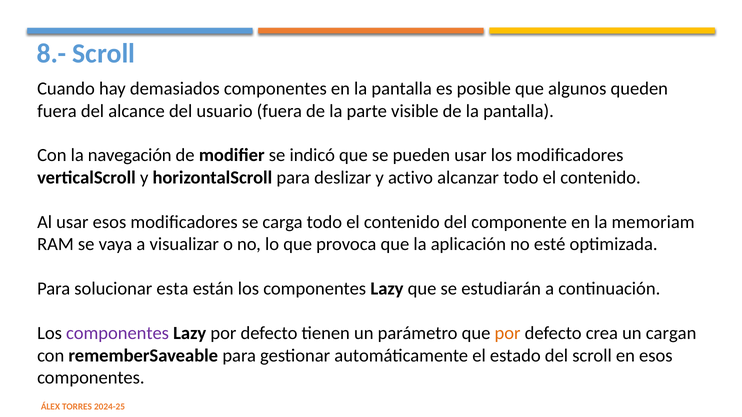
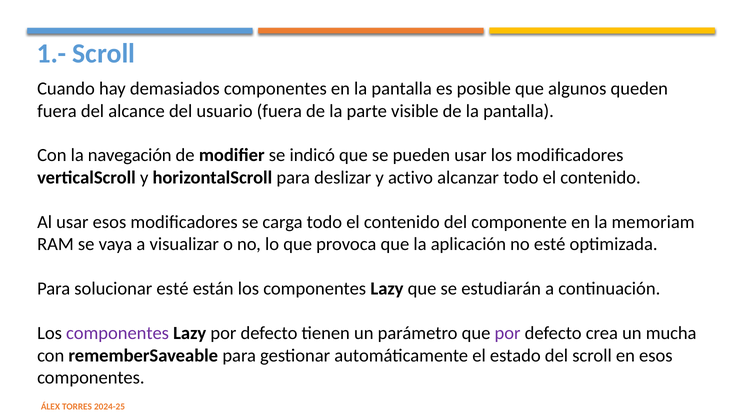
8.-: 8.- -> 1.- (52, 53)
solucionar esta: esta -> esté (172, 289)
por colour: orange -> purple (508, 334)
cargan: cargan -> mucha (671, 334)
